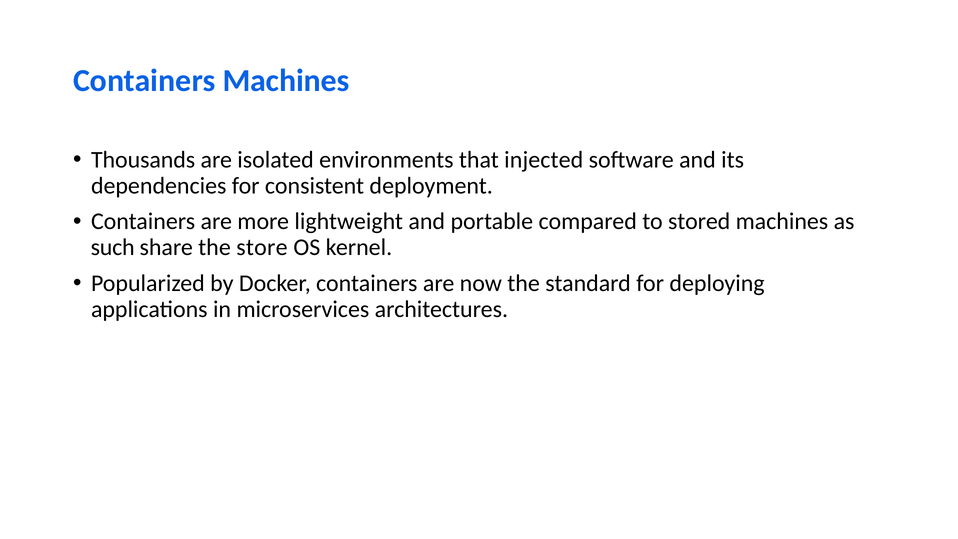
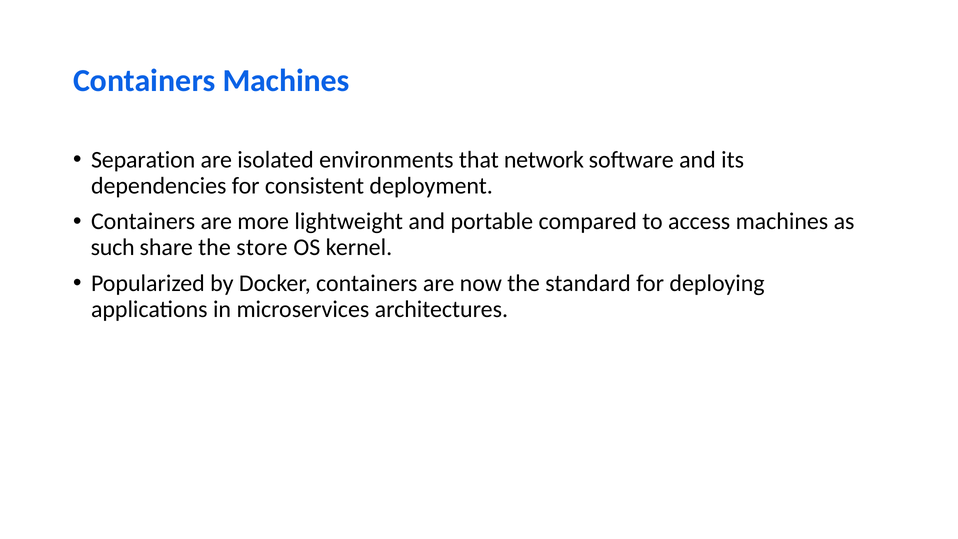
Thousands: Thousands -> Separation (143, 160)
injected: injected -> network (544, 160)
stored: stored -> access (699, 222)
